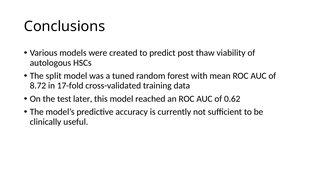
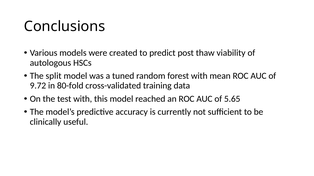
8.72: 8.72 -> 9.72 (38, 86)
17-fold: 17-fold -> 80-fold (70, 86)
test later: later -> with (83, 99)
0.62: 0.62 -> 5.65 (232, 99)
